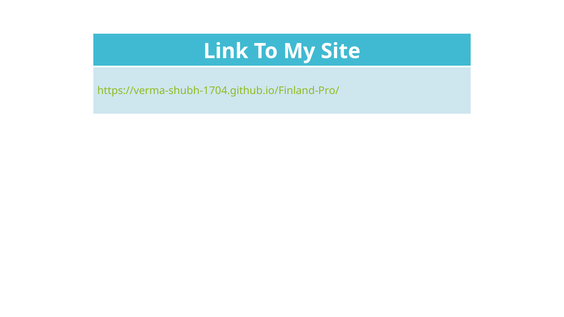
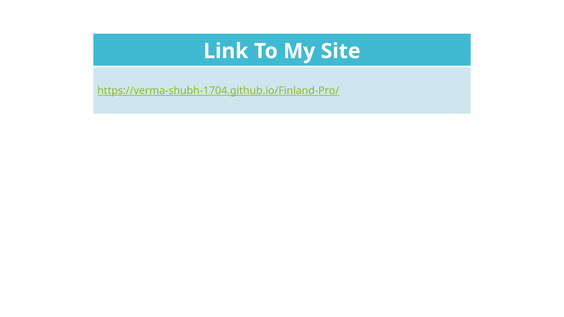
https://verma-shubh-1704.github.io/Finland-Pro/ underline: none -> present (218, 91)
